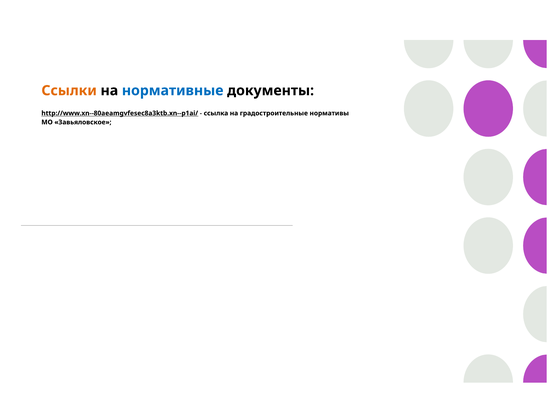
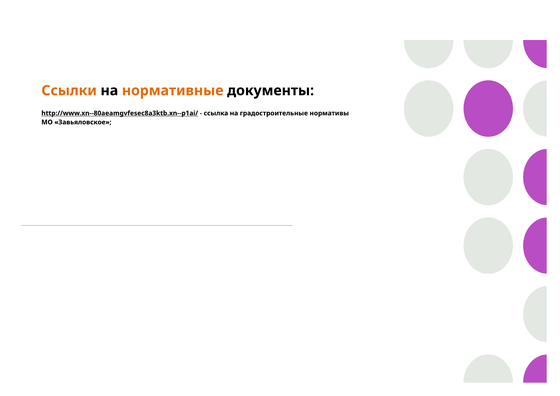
нормативные colour: blue -> orange (173, 91)
